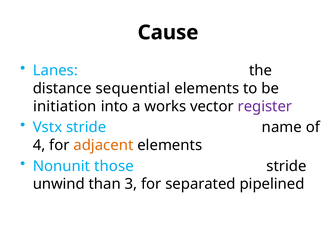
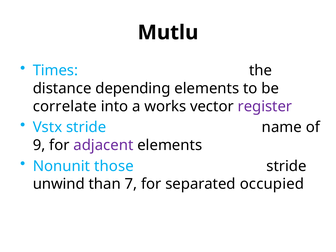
Cause: Cause -> Mutlu (168, 33)
Lanes: Lanes -> Times (55, 70)
sequential: sequential -> depending (133, 88)
initiation: initiation -> correlate (65, 106)
4: 4 -> 9 (39, 145)
adjacent colour: orange -> purple (103, 145)
3: 3 -> 7 (131, 184)
pipelined: pipelined -> occupied (272, 184)
